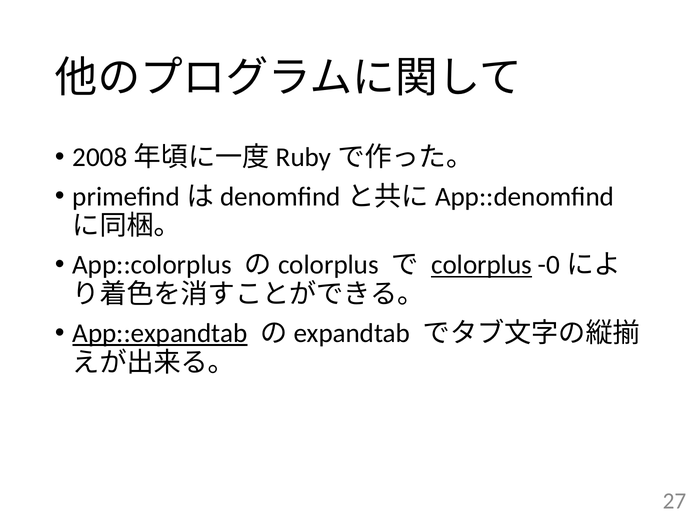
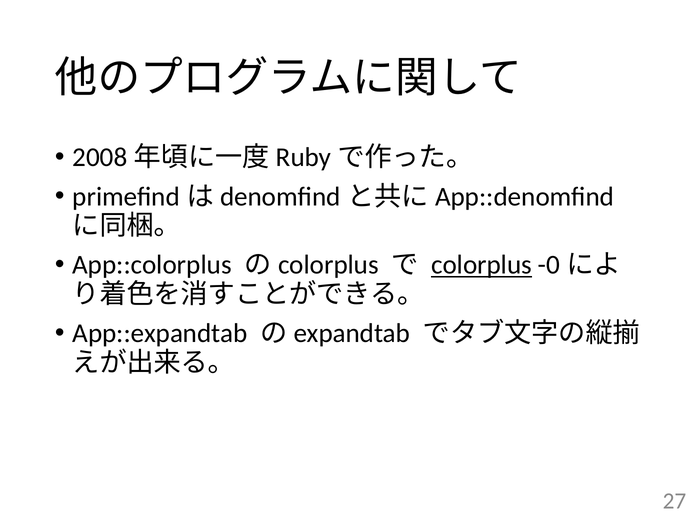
App::expandtab underline: present -> none (160, 333)
